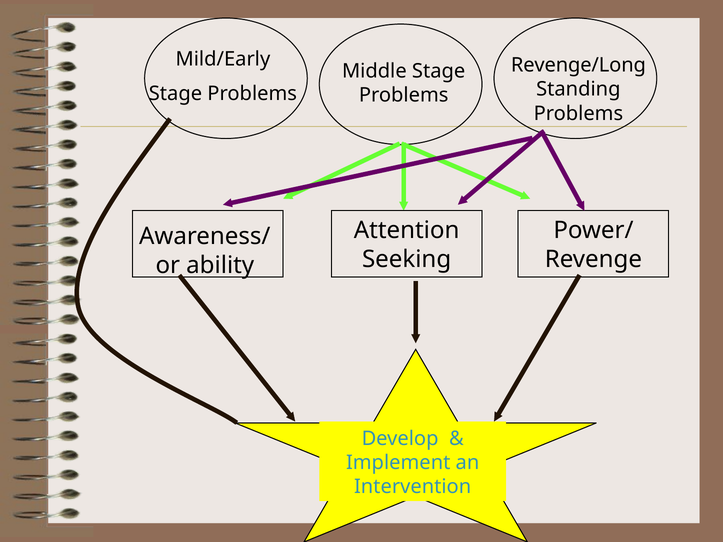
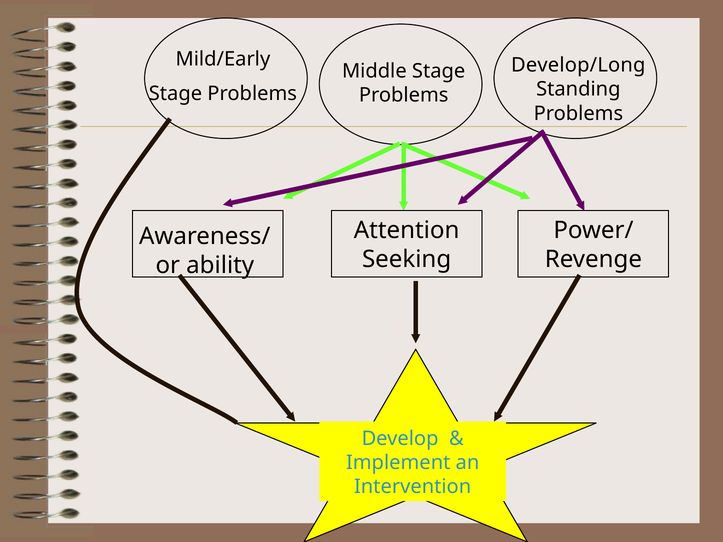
Revenge/Long: Revenge/Long -> Develop/Long (578, 65)
